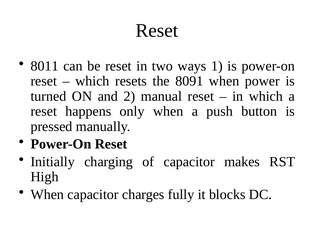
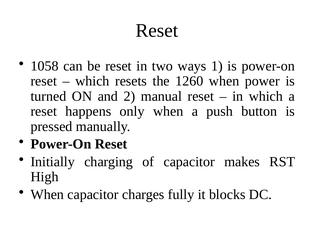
8011: 8011 -> 1058 (45, 66)
8091: 8091 -> 1260 (189, 81)
